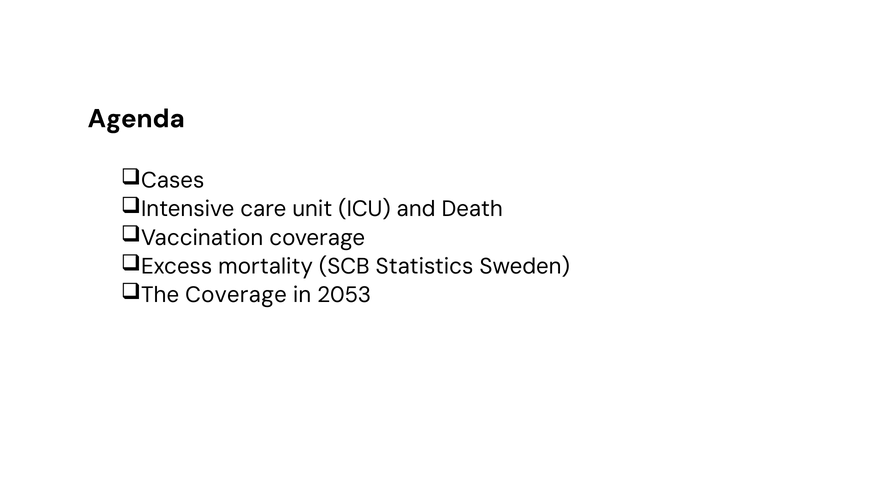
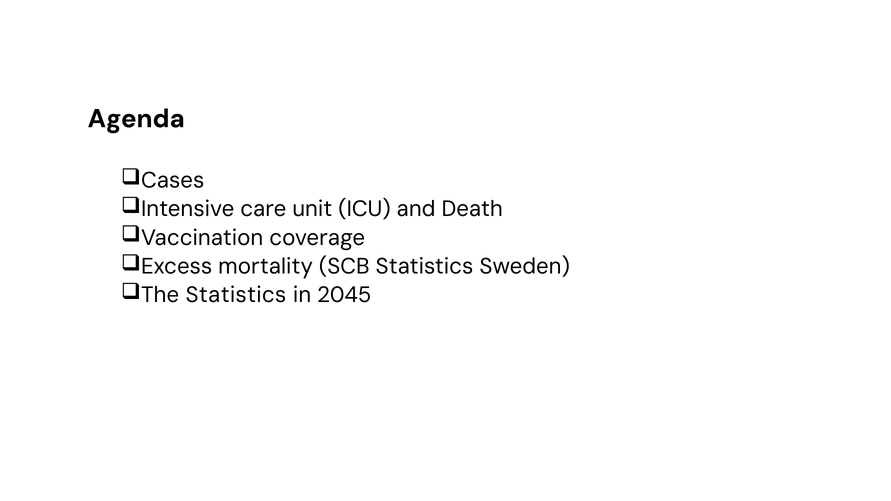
The Coverage: Coverage -> Statistics (236, 295)
2053: 2053 -> 2045 (344, 295)
